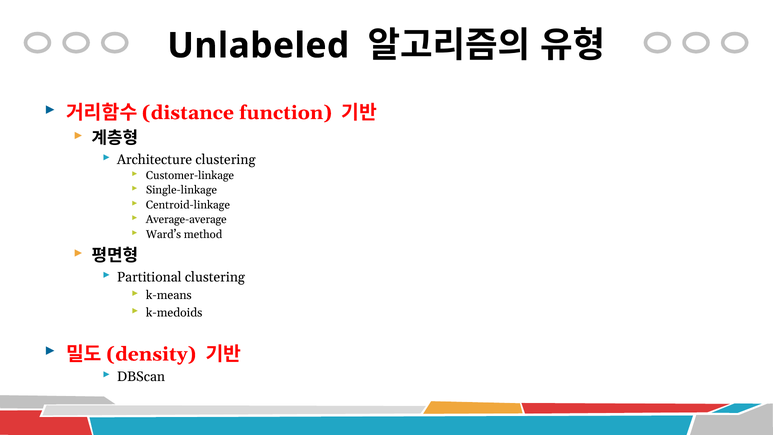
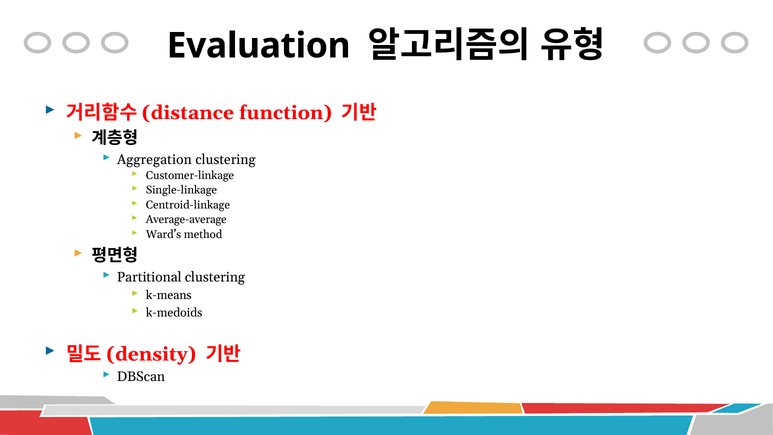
Unlabeled: Unlabeled -> Evaluation (259, 46)
Architecture: Architecture -> Aggregation (154, 159)
